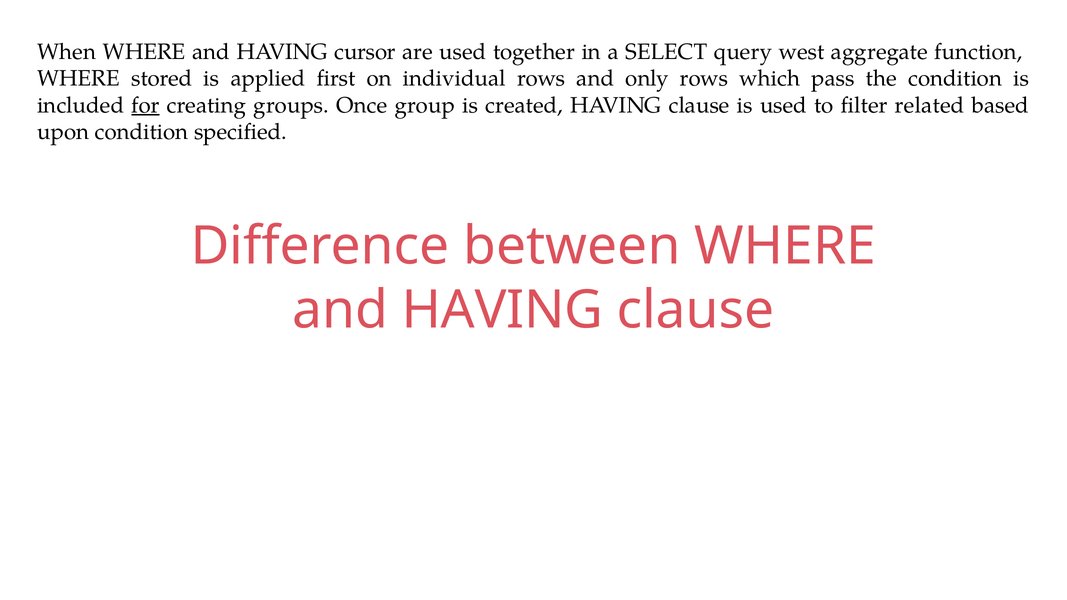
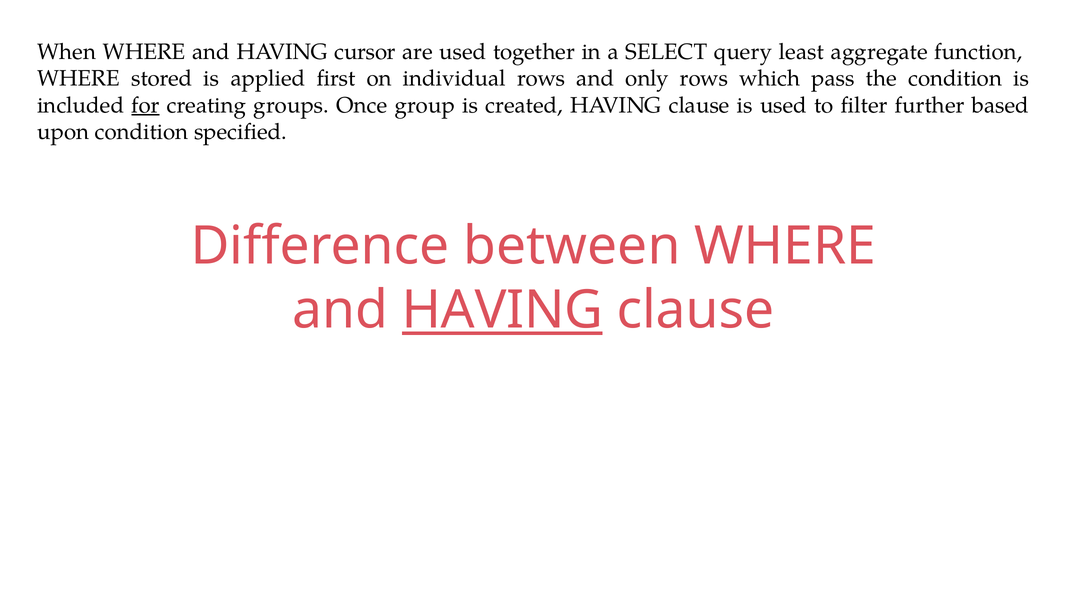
west: west -> least (801, 52)
related: related -> further (930, 105)
HAVING underline: none -> present (502, 310)
